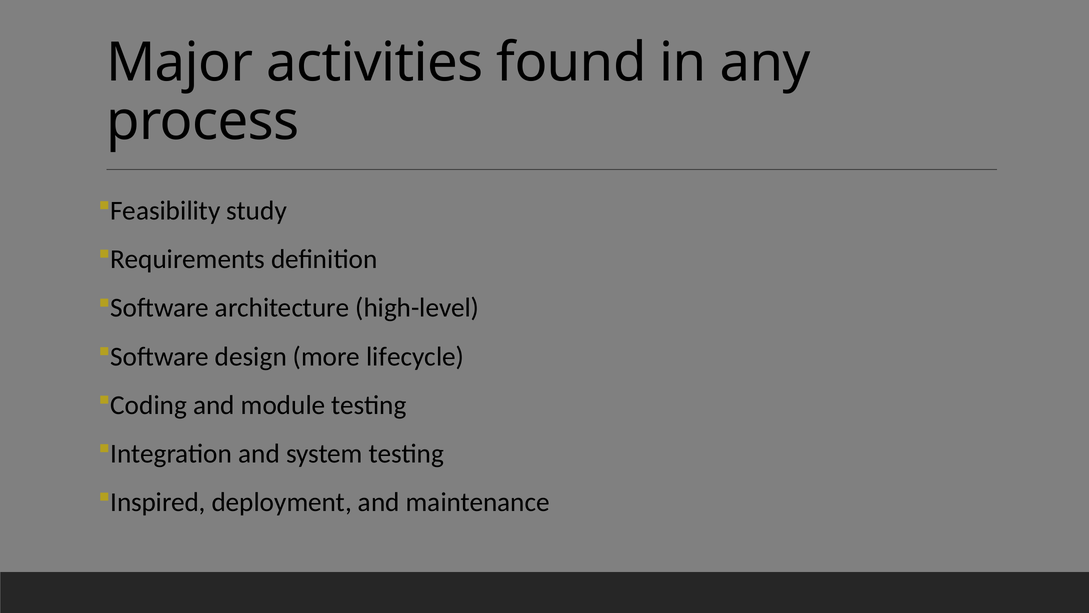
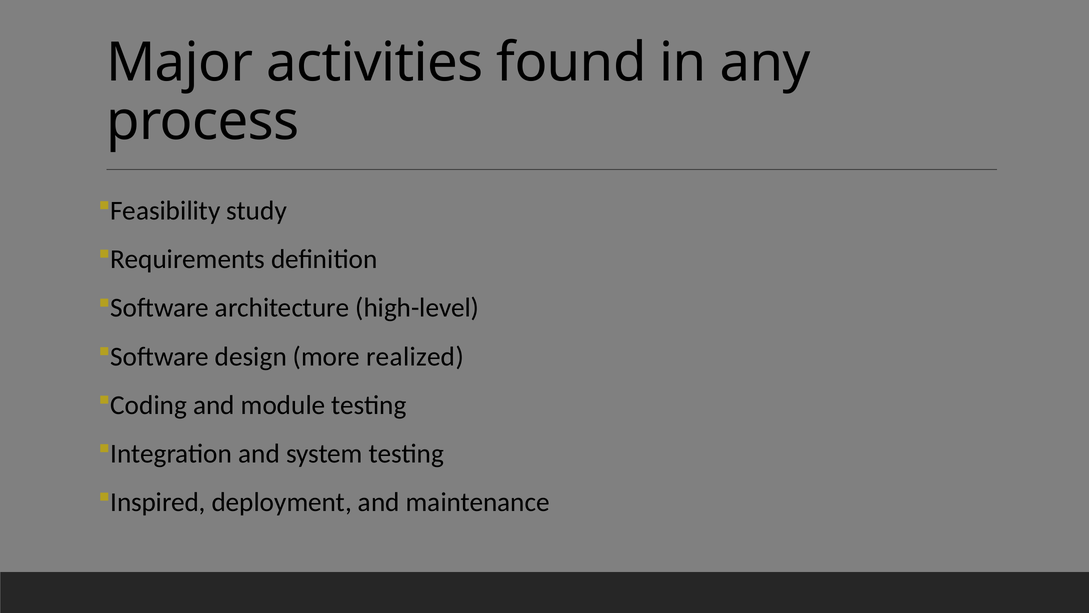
lifecycle: lifecycle -> realized (415, 356)
